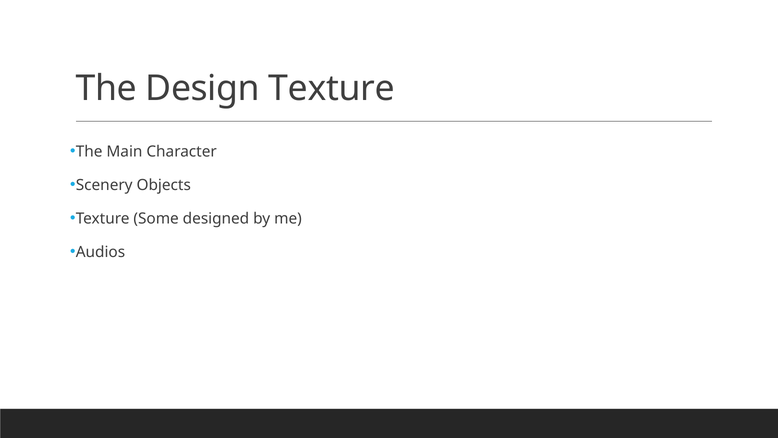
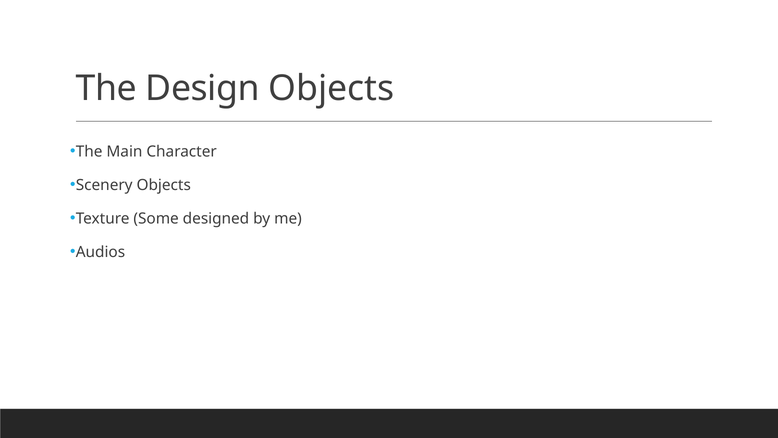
Design Texture: Texture -> Objects (331, 88)
